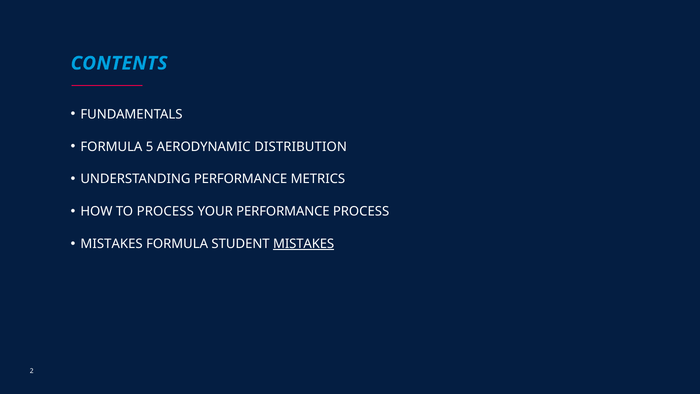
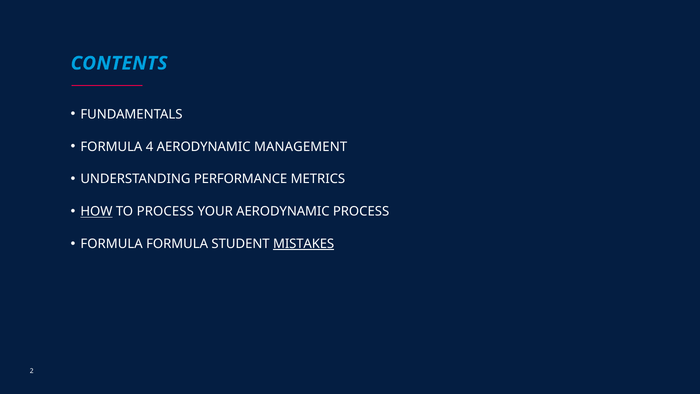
5: 5 -> 4 (150, 147)
DISTRIBUTION: DISTRIBUTION -> MANAGEMENT (301, 147)
HOW underline: none -> present (96, 211)
YOUR PERFORMANCE: PERFORMANCE -> AERODYNAMIC (283, 211)
MISTAKES: MISTAKES -> FORMULA (112, 244)
